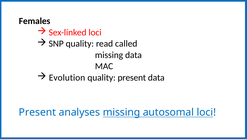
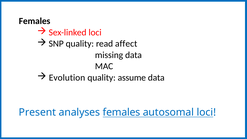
called: called -> affect (126, 44)
quality present: present -> assume (132, 78)
analyses missing: missing -> females (122, 112)
